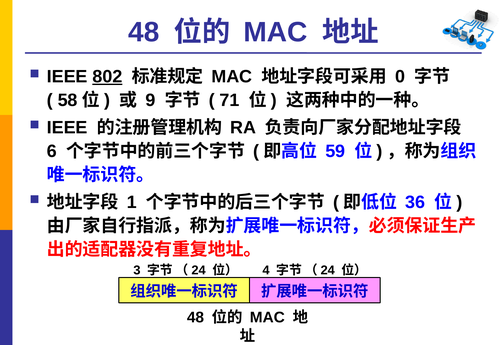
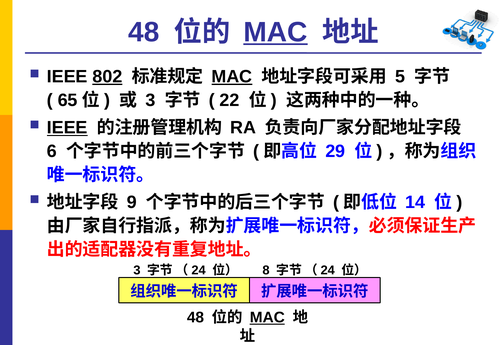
MAC underline: none -> present (276, 32)
MAC underline: none -> present (232, 77)
0: 0 -> 5 (400, 77)
58: 58 -> 65 (68, 100)
9: 9 -> 3 (150, 100)
71: 71 -> 22 (230, 100)
IEEE underline: none -> present (67, 128)
59: 59 -> 29 (335, 152)
1: 1 -> 9 (132, 203)
36: 36 -> 14 (415, 203)
4: 4 -> 8 (266, 271)
MAC underline: none -> present (267, 318)
